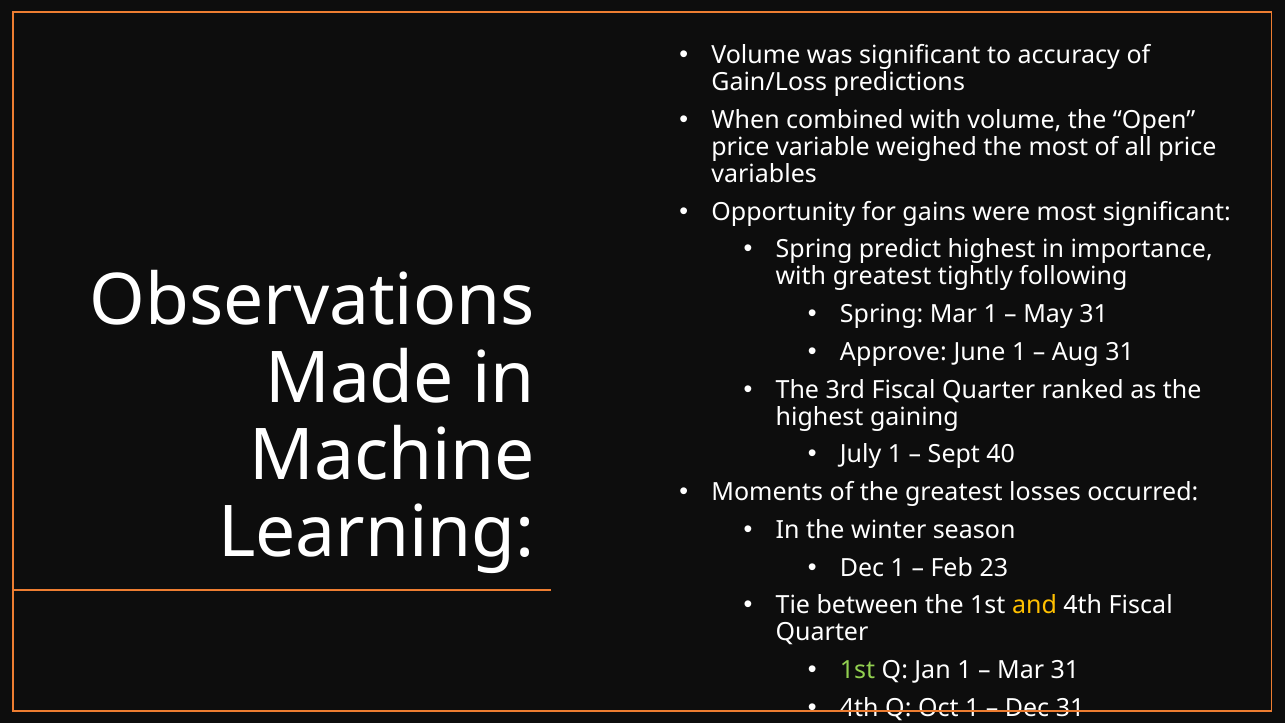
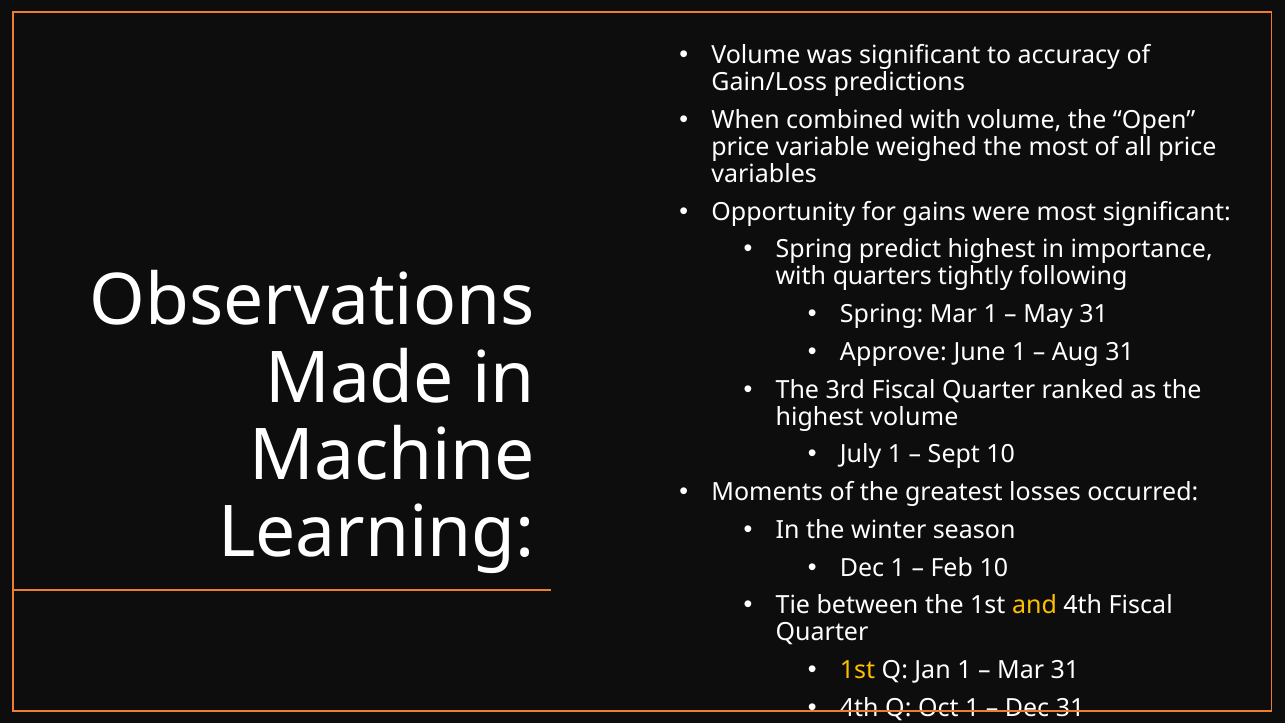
with greatest: greatest -> quarters (882, 277)
highest gaining: gaining -> volume (914, 417)
Sept 40: 40 -> 10 (1001, 455)
Feb 23: 23 -> 10 (994, 568)
1st colour: light green -> yellow (857, 670)
